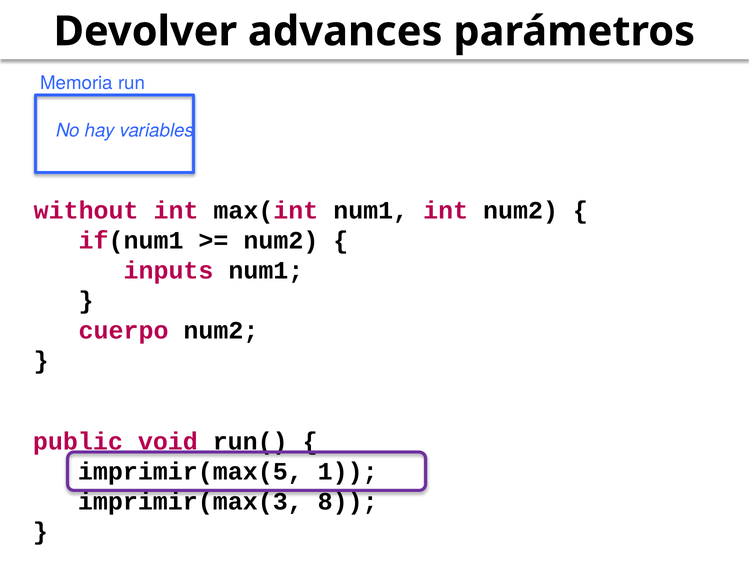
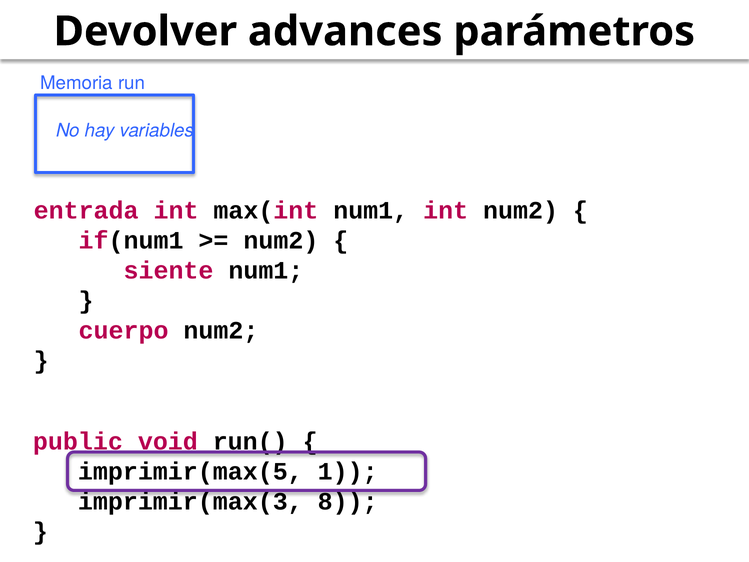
without: without -> entrada (86, 211)
inputs: inputs -> siente (169, 270)
